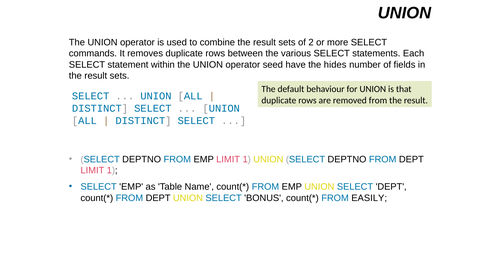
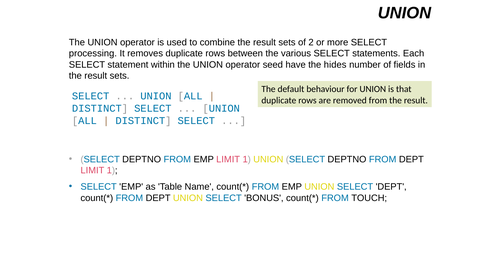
commands: commands -> processing (93, 53)
EASILY: EASILY -> TOUCH (369, 198)
